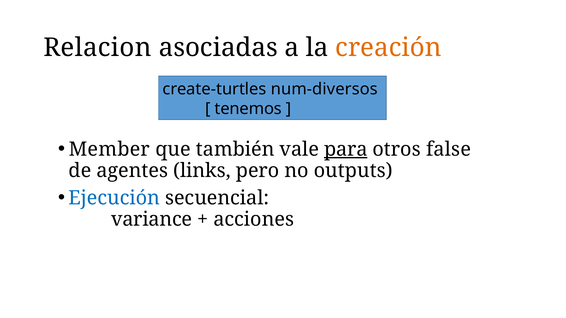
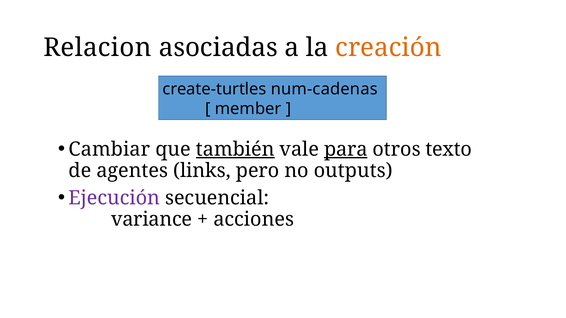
num-diversos: num-diversos -> num-cadenas (324, 89)
tenemos: tenemos -> member (248, 109)
Member: Member -> Cambiar (109, 149)
también underline: none -> present (235, 149)
false: false -> texto (449, 149)
Ejecución colour: blue -> purple (114, 198)
